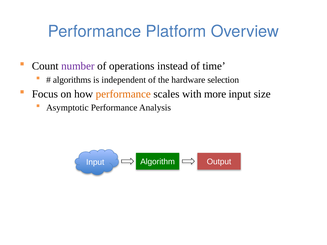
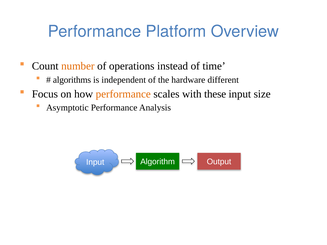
number colour: purple -> orange (78, 66)
selection: selection -> different (223, 80)
more: more -> these (215, 94)
